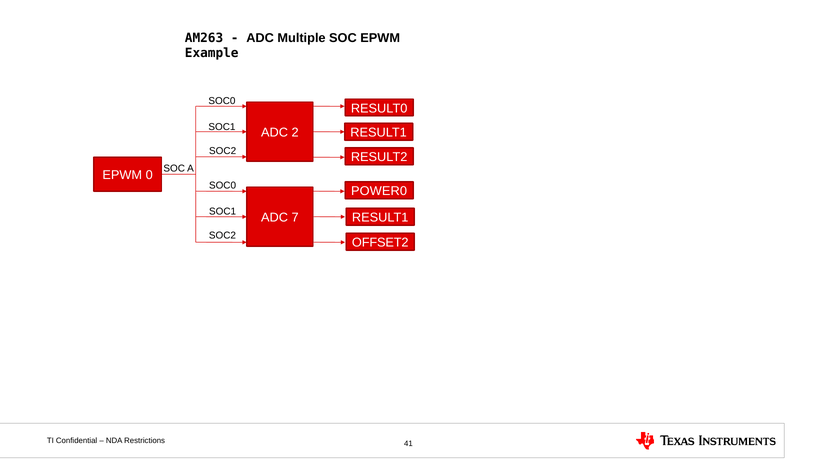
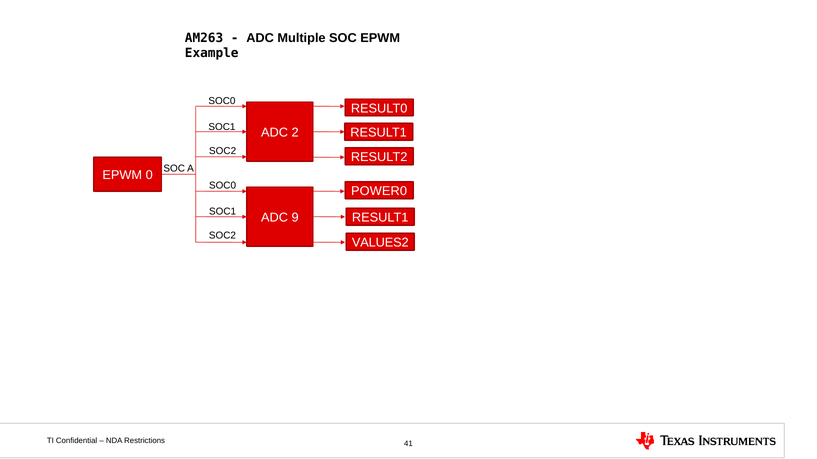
7: 7 -> 9 (295, 218)
OFFSET2: OFFSET2 -> VALUES2 (380, 243)
